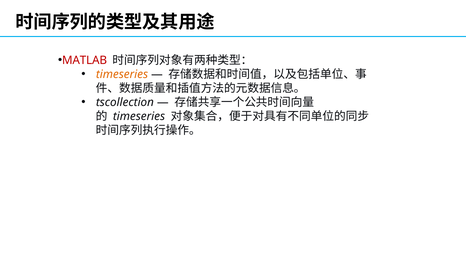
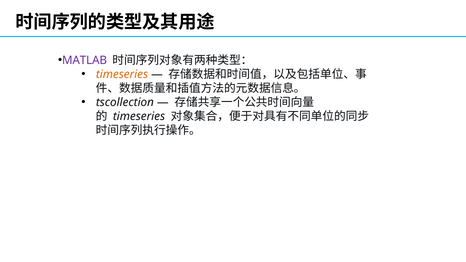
MATLAB colour: red -> purple (85, 60)
